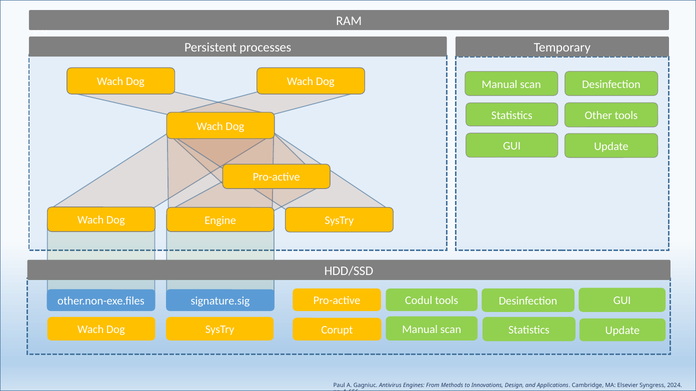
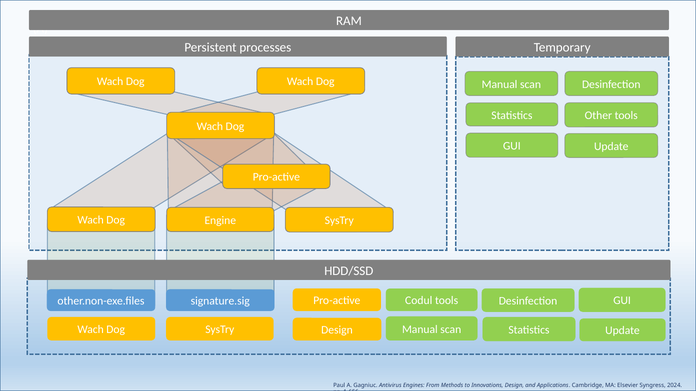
Corupt: Corupt -> Design (337, 330)
